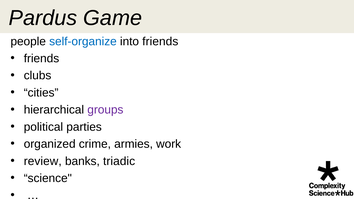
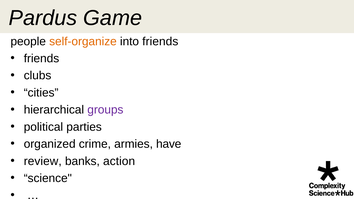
self-organize colour: blue -> orange (83, 41)
work: work -> have (169, 144)
triadic: triadic -> action (119, 161)
